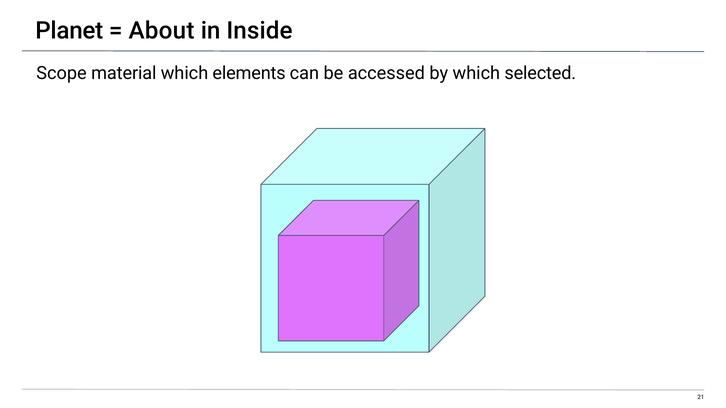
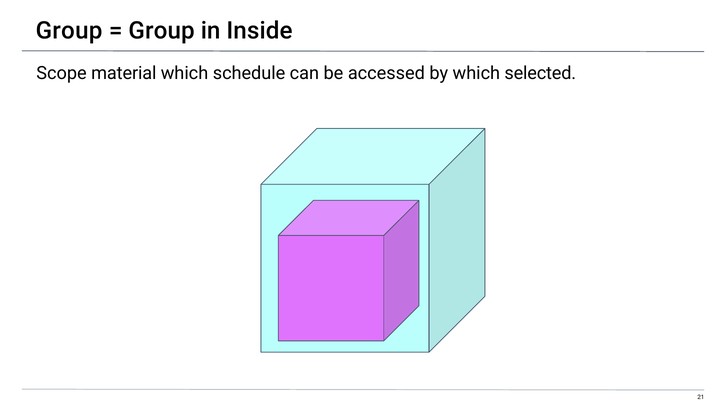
Planet: Planet -> Group (69, 31)
About: About -> Group (162, 31)
elements: elements -> schedule (249, 73)
